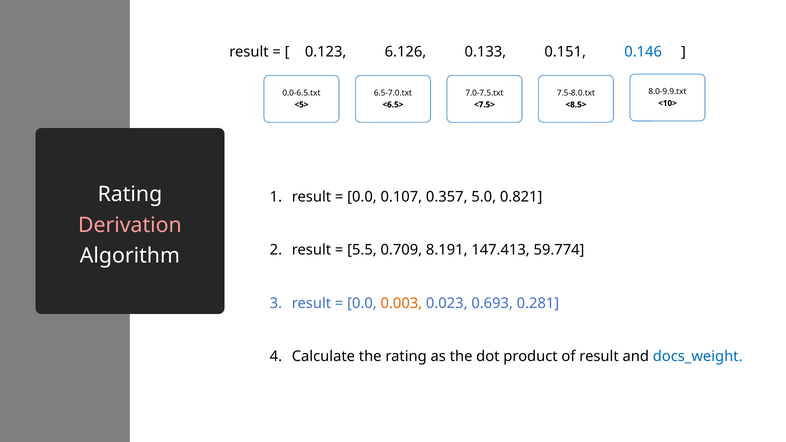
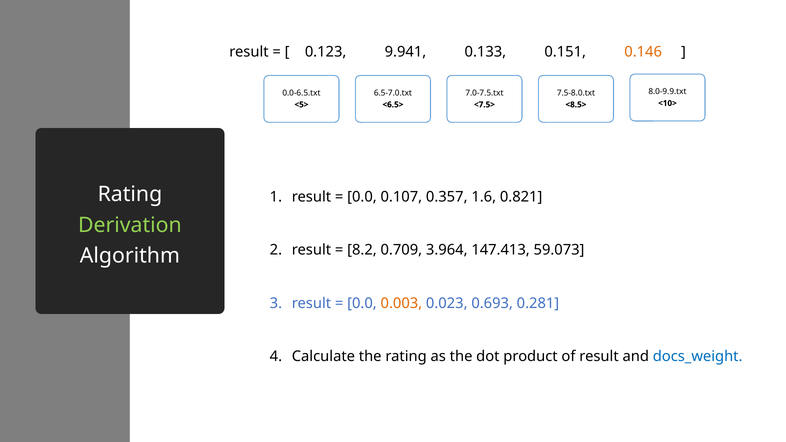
6.126: 6.126 -> 9.941 (405, 52)
0.146 colour: blue -> orange (643, 52)
5.0: 5.0 -> 1.6 (484, 197)
Derivation colour: pink -> light green (130, 225)
5.5: 5.5 -> 8.2 (362, 250)
8.191: 8.191 -> 3.964 (447, 250)
59.774: 59.774 -> 59.073 (559, 250)
